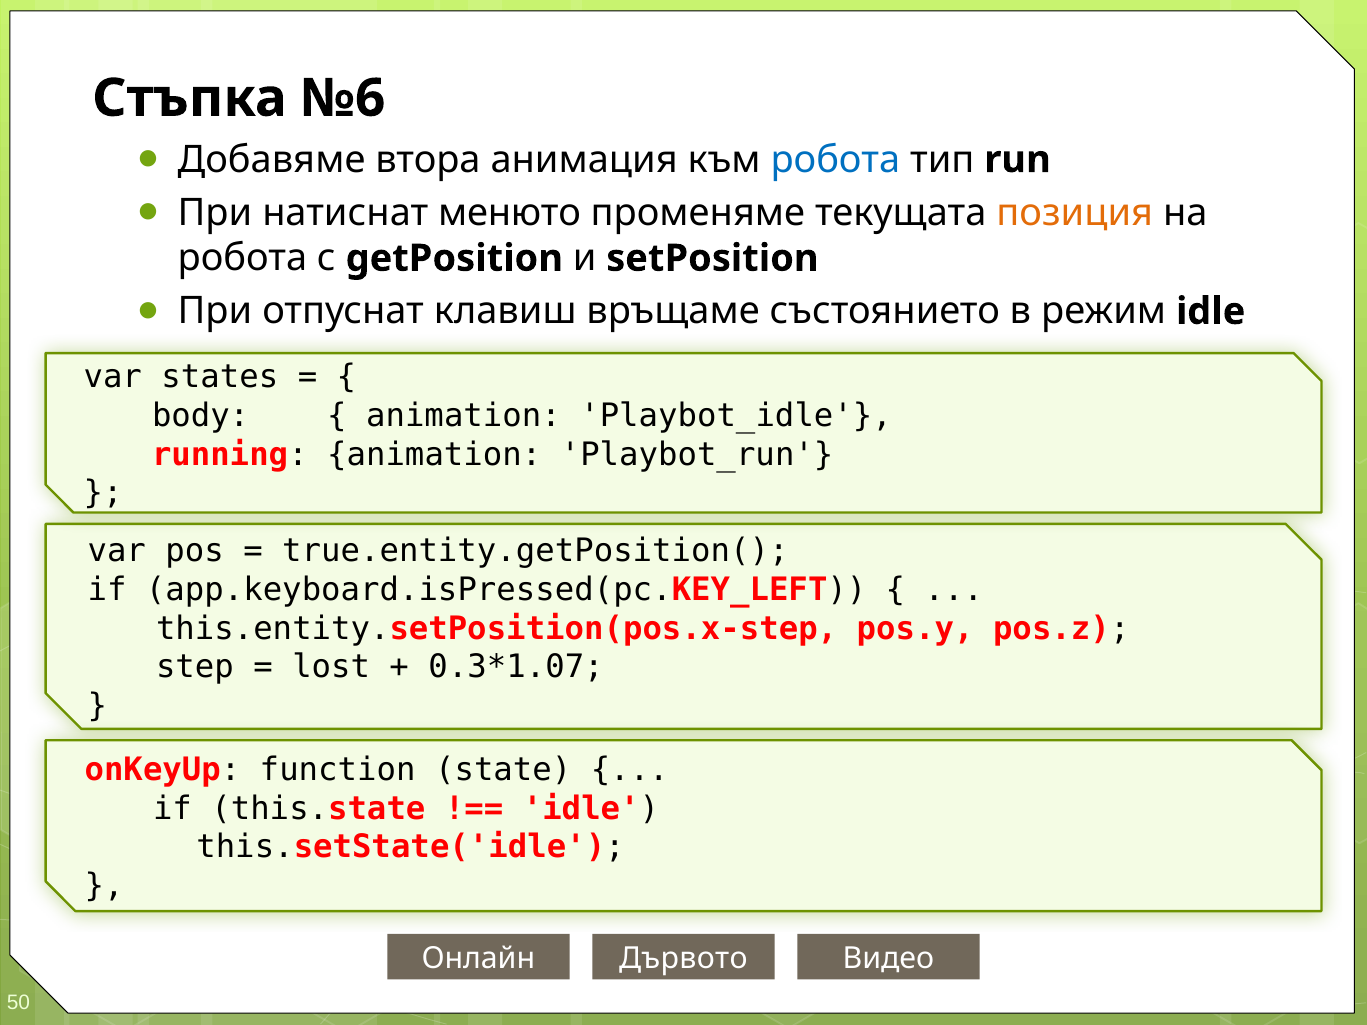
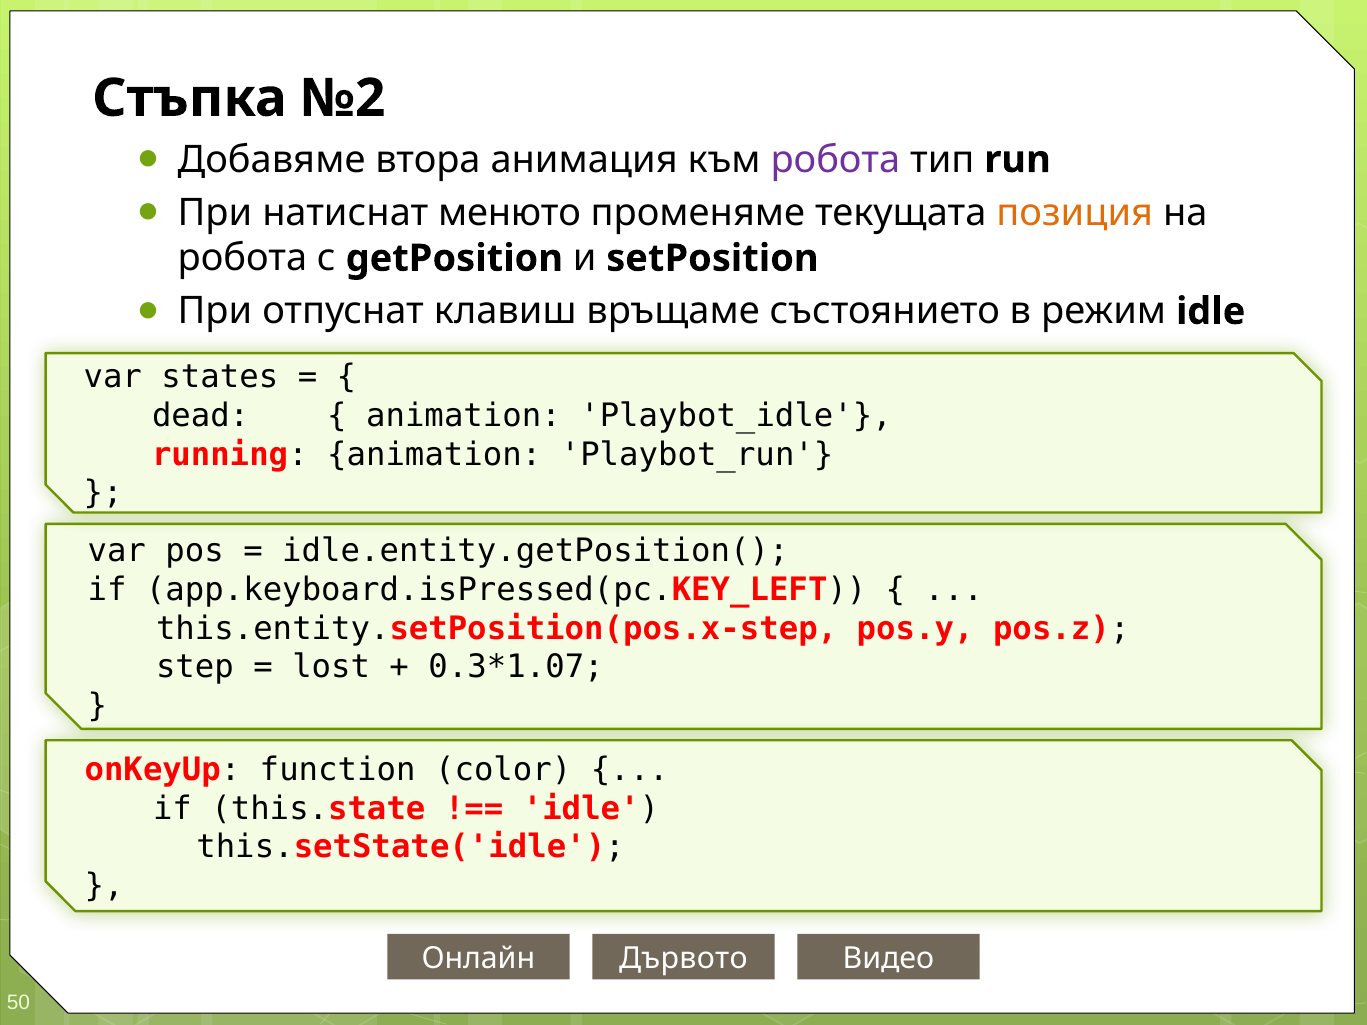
№6: №6 -> №2 (343, 98)
робота colour: blue -> purple (835, 160)
body: body -> dead (201, 416)
true.entity.getPosition(: true.entity.getPosition( -> idle.entity.getPosition( (535, 551)
state: state -> color (503, 770)
